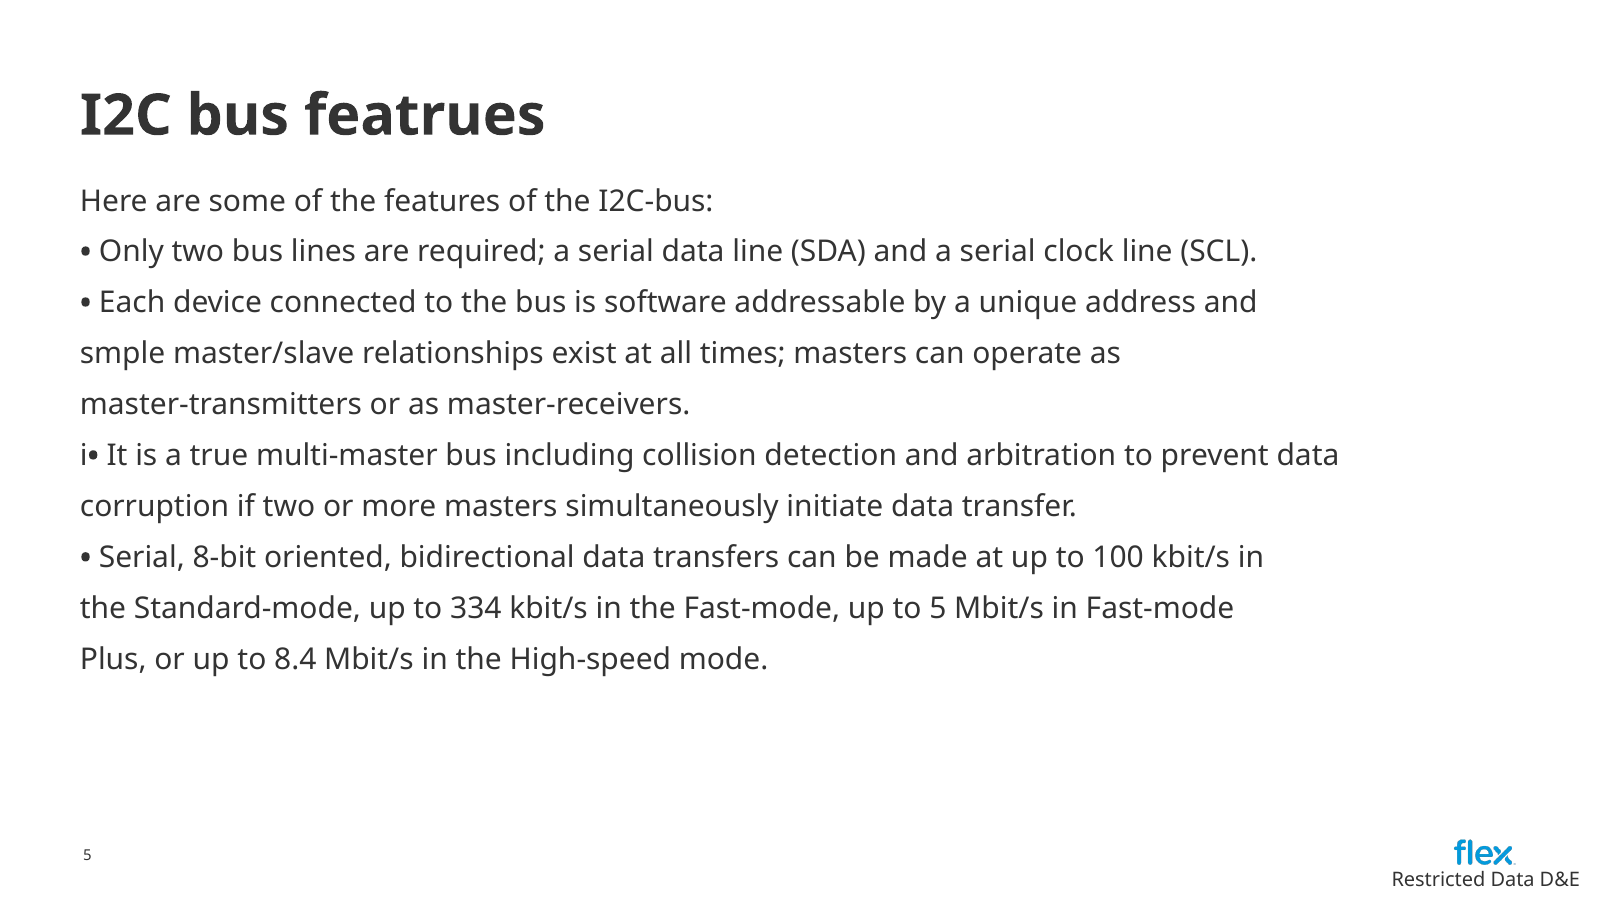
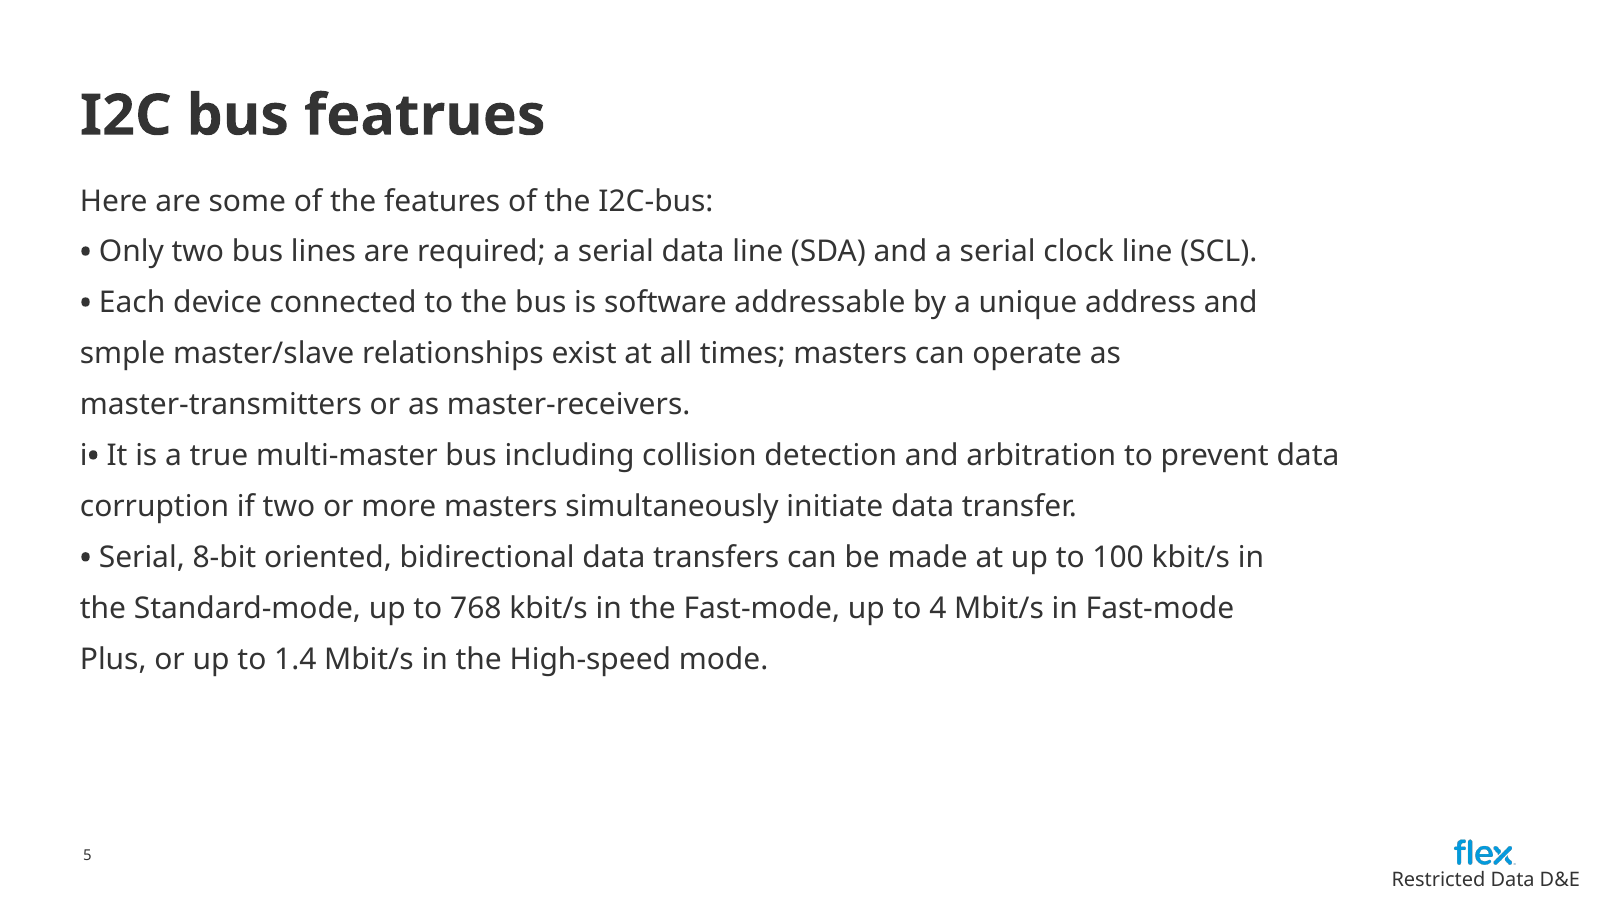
334: 334 -> 768 (476, 609)
to 5: 5 -> 4 (938, 609)
8.4: 8.4 -> 1.4 (295, 660)
